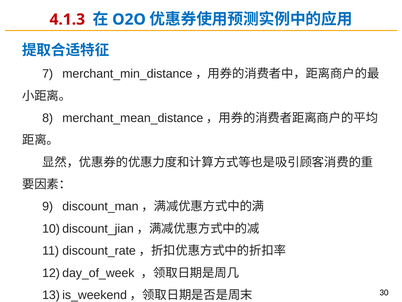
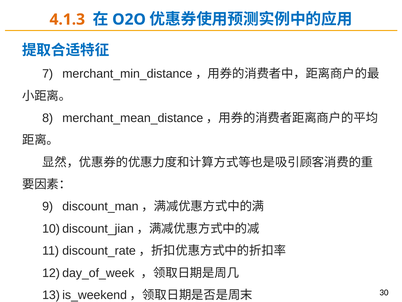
4.1.3 colour: red -> orange (67, 19)
